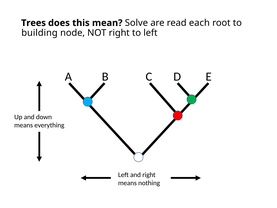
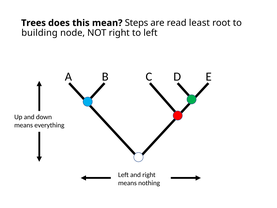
Solve: Solve -> Steps (136, 23)
each: each -> least (199, 23)
